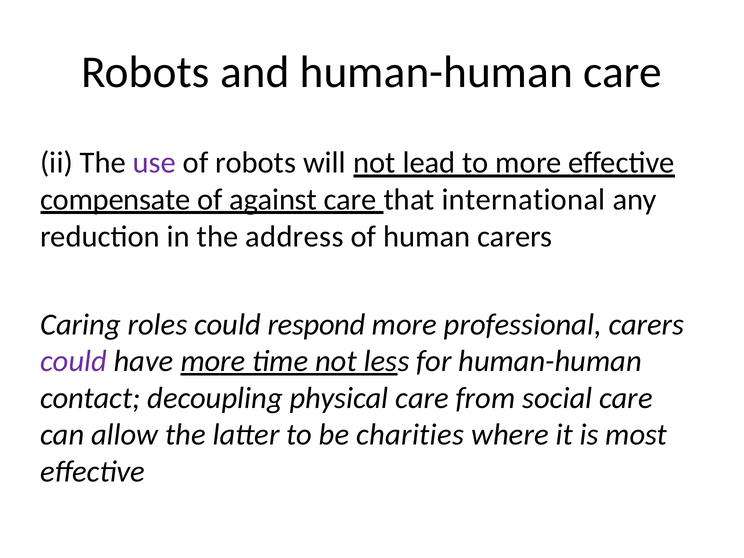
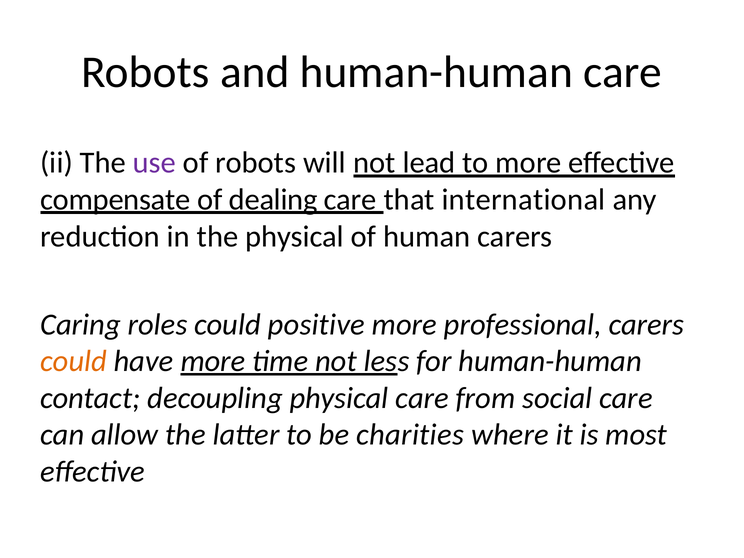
against: against -> dealing (273, 200)
the address: address -> physical (295, 236)
respond: respond -> positive (316, 324)
could colour: purple -> orange (74, 361)
